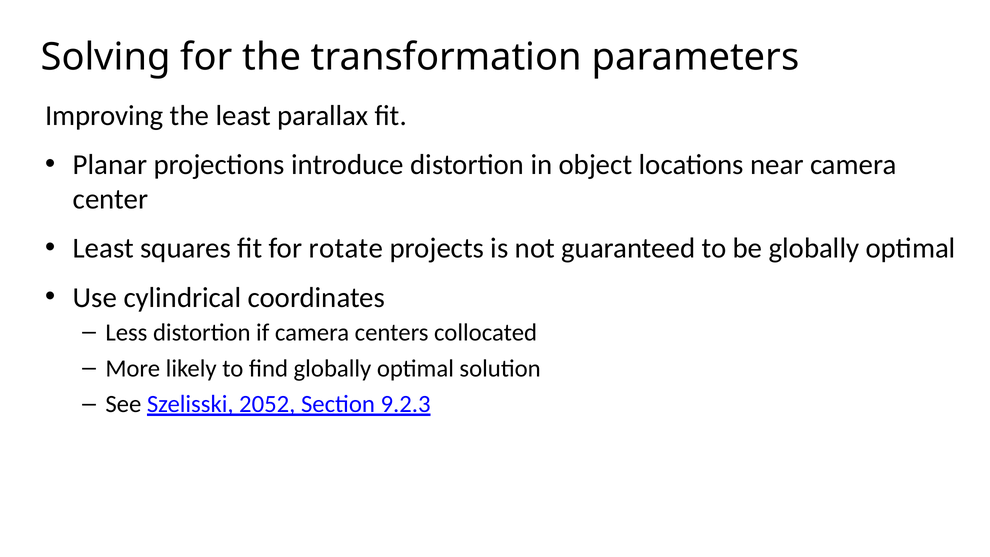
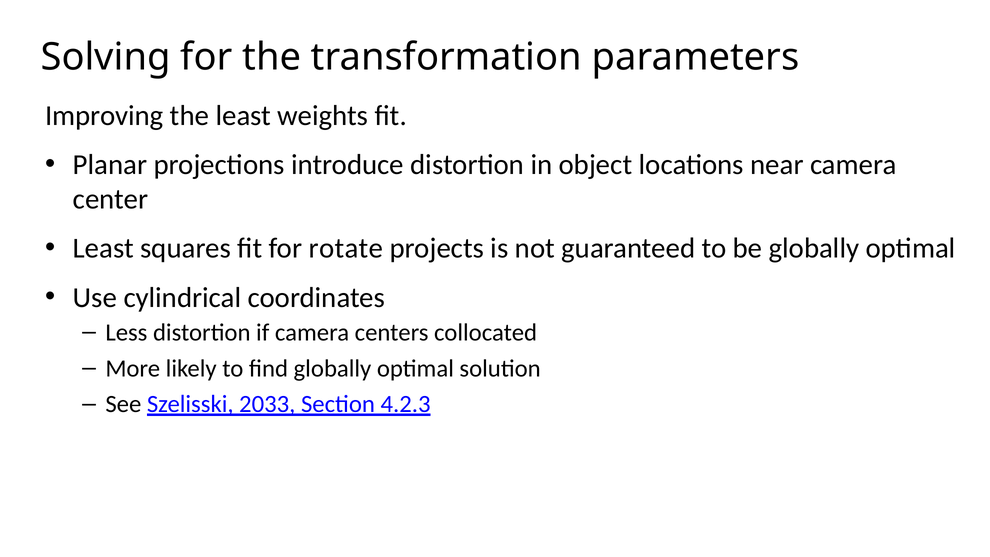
parallax: parallax -> weights (323, 116)
2052: 2052 -> 2033 (267, 404)
9.2.3: 9.2.3 -> 4.2.3 (406, 404)
